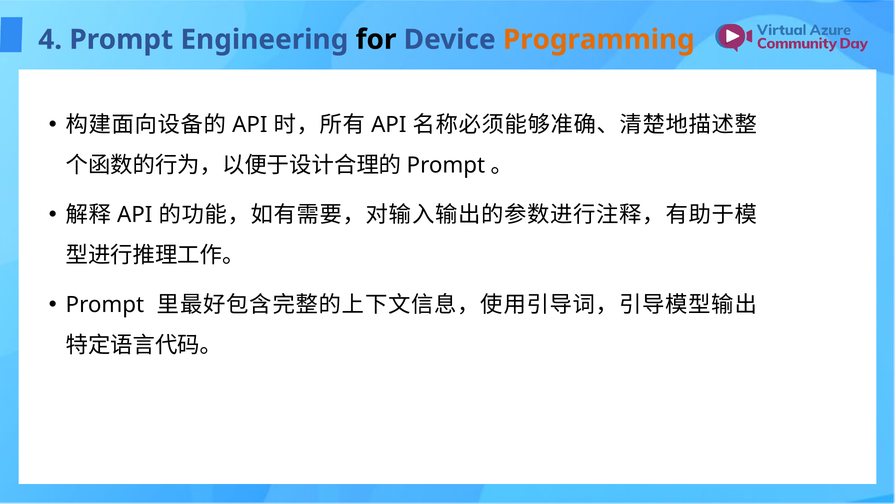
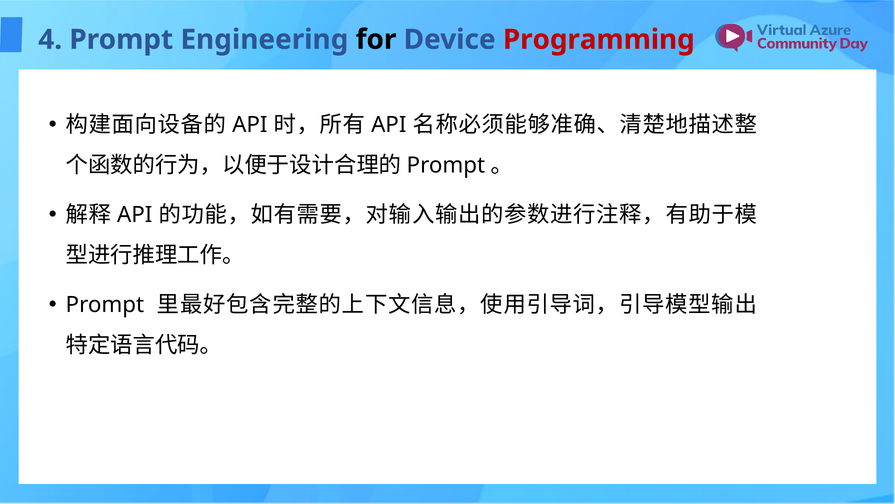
Programming colour: orange -> red (599, 40)
